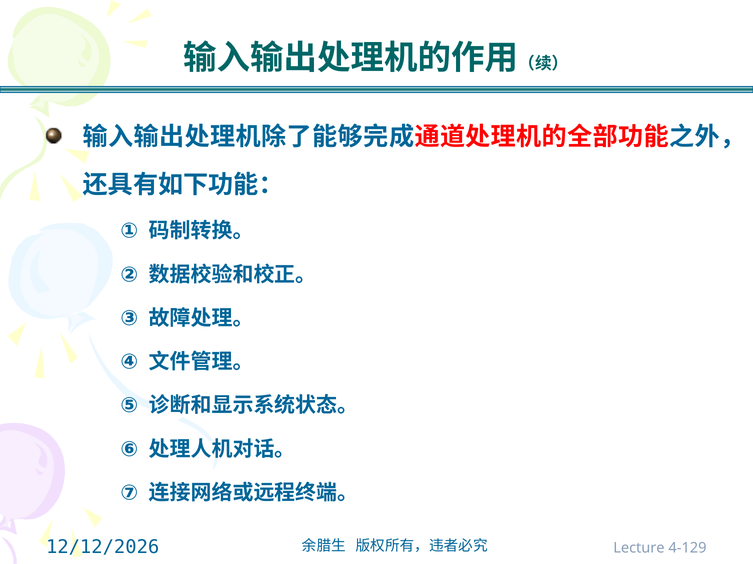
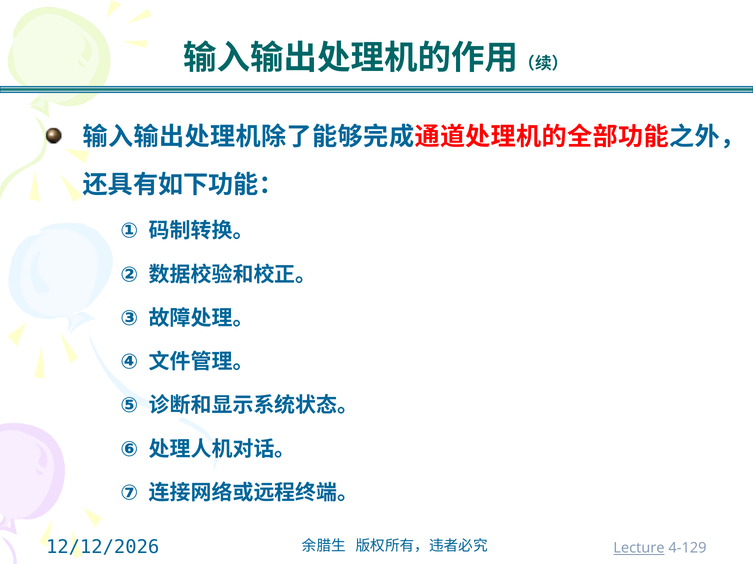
Lecture underline: none -> present (639, 549)
